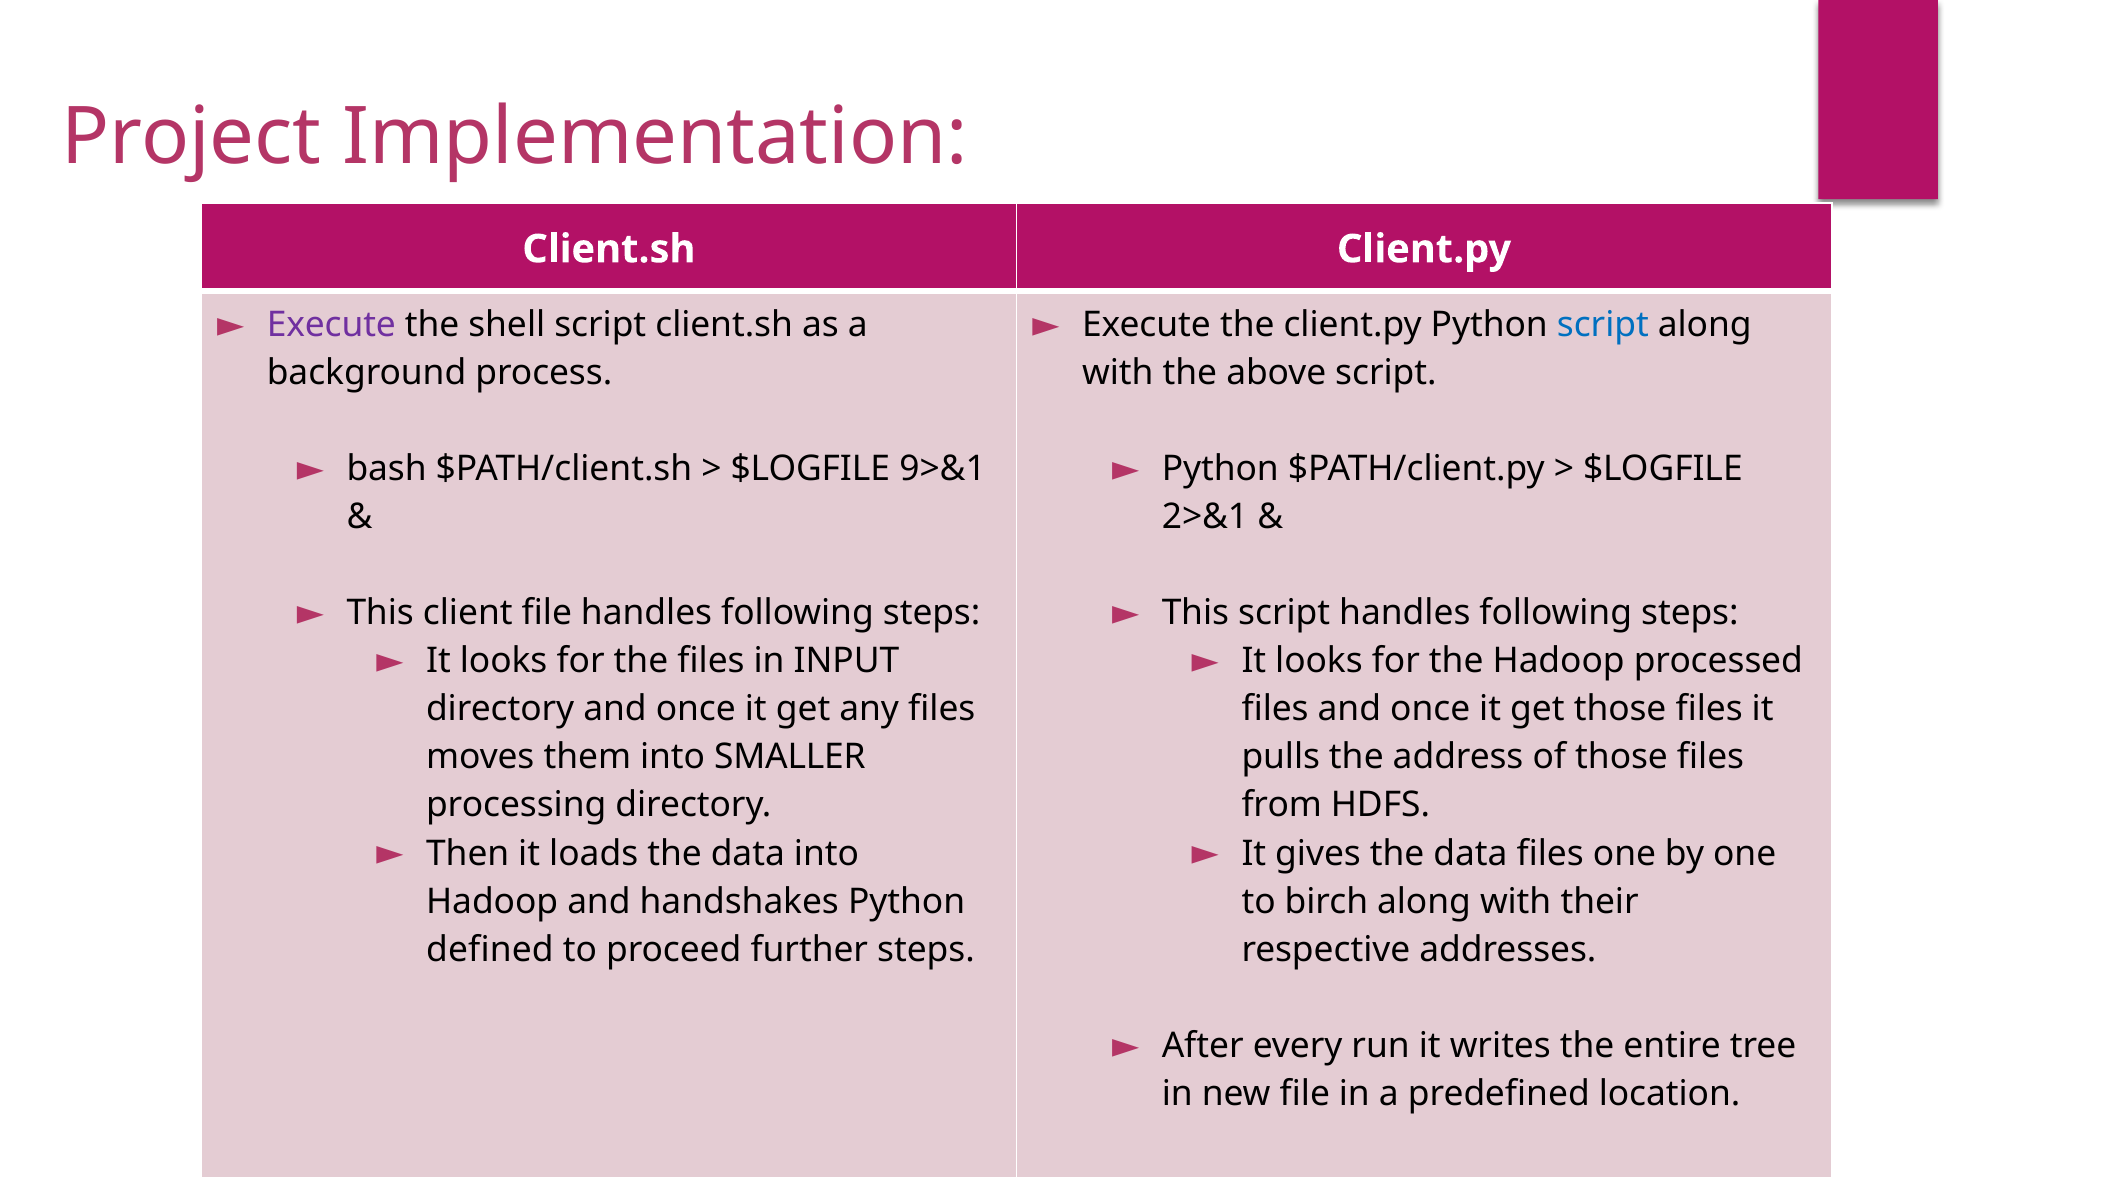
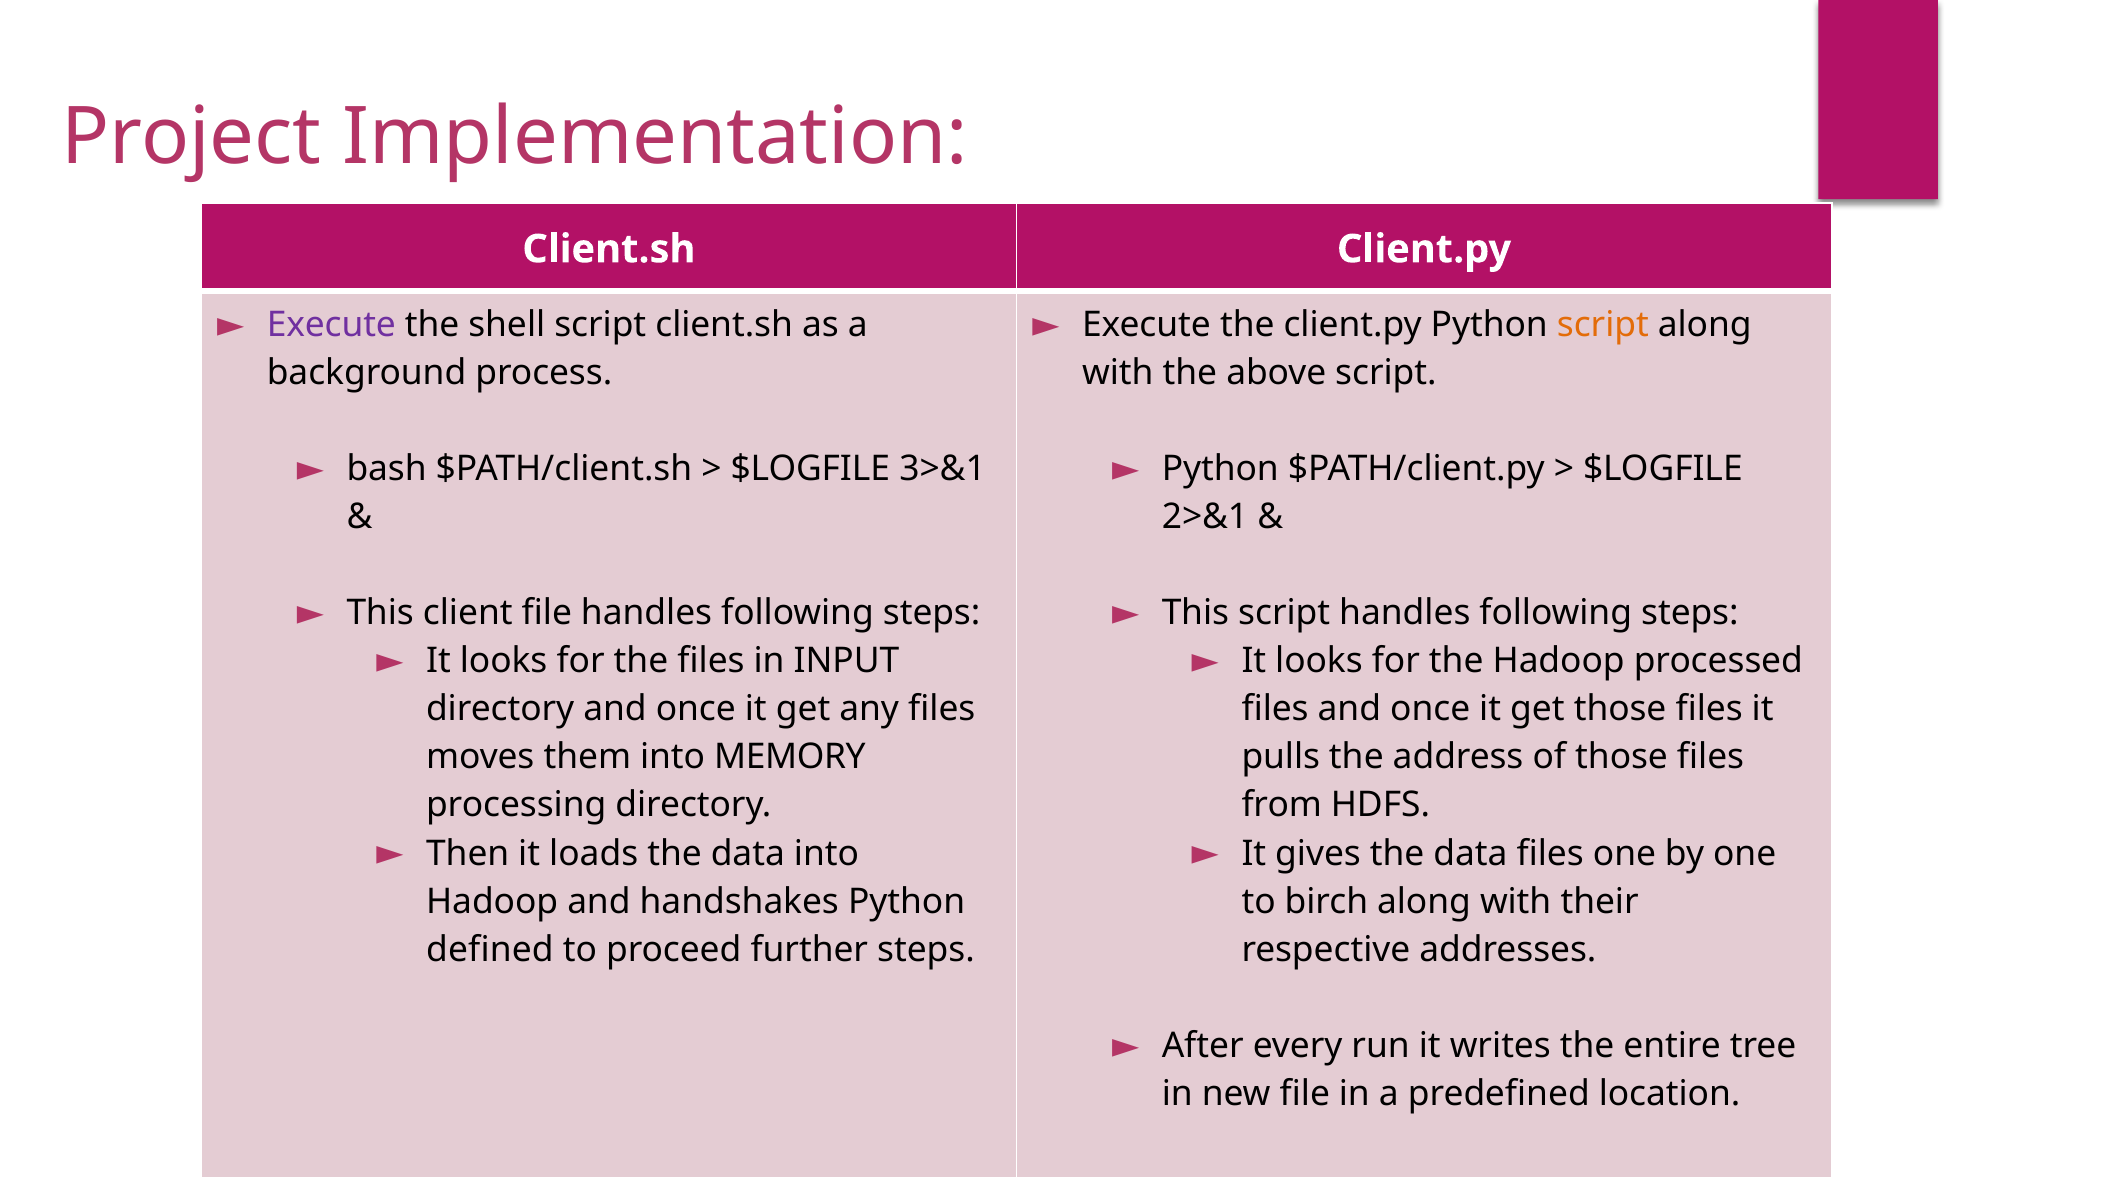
script colour: blue -> orange (1603, 325)
9>&1: 9>&1 -> 3>&1 (943, 469)
SMALLER: SMALLER -> MEMORY (790, 757)
